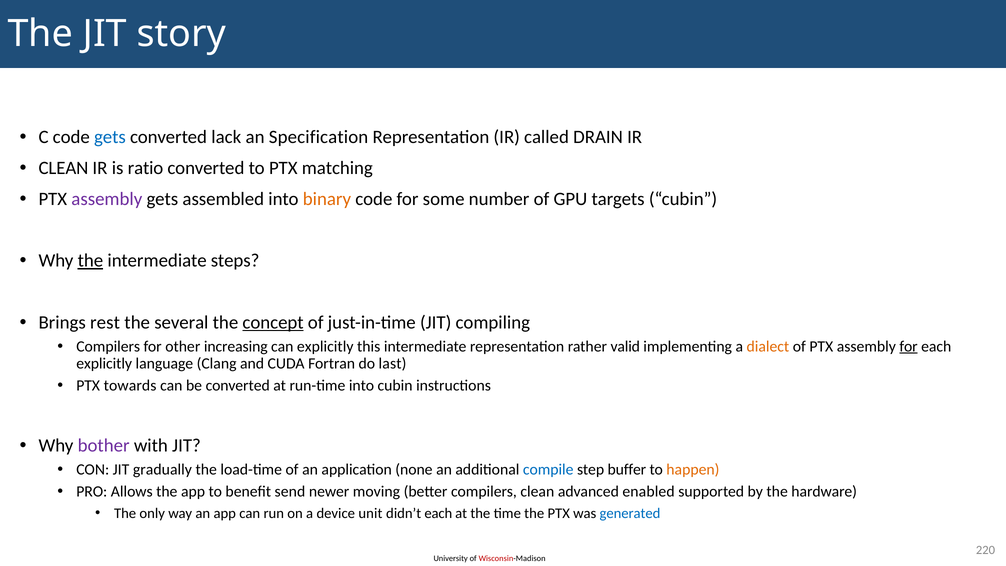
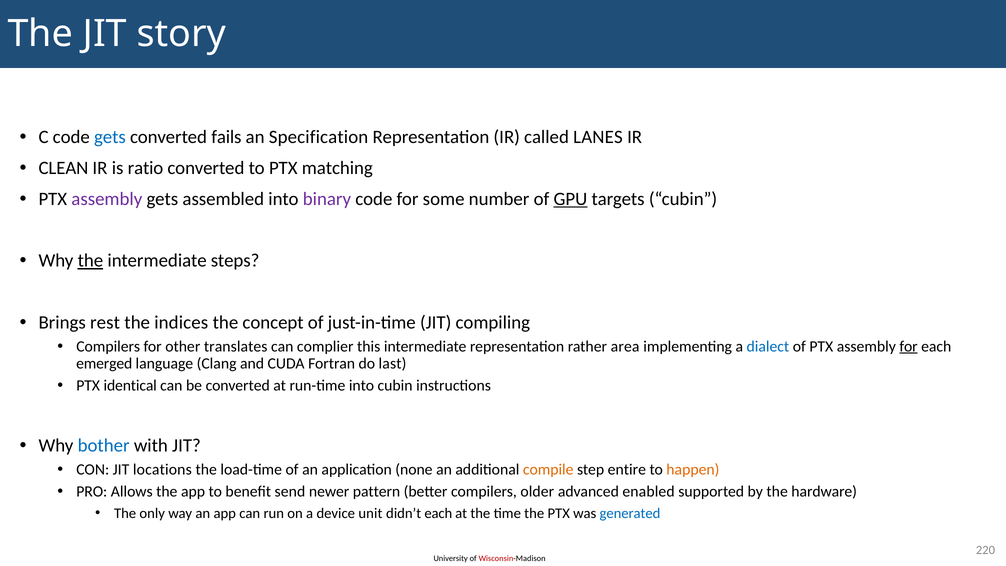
lack: lack -> fails (226, 137)
DRAIN: DRAIN -> LANES (598, 137)
binary colour: orange -> purple (327, 199)
GPU underline: none -> present (570, 199)
several: several -> indices (181, 322)
concept underline: present -> none (273, 322)
increasing: increasing -> translates (236, 346)
can explicitly: explicitly -> complier (325, 346)
valid: valid -> area (625, 346)
dialect colour: orange -> blue (768, 346)
explicitly: explicitly -> emerged (104, 363)
towards: towards -> identical (130, 385)
bother colour: purple -> blue (104, 445)
gradually: gradually -> locations (162, 469)
compile colour: blue -> orange (548, 469)
buffer: buffer -> entire (627, 469)
moving: moving -> pattern (377, 492)
compilers clean: clean -> older (537, 492)
